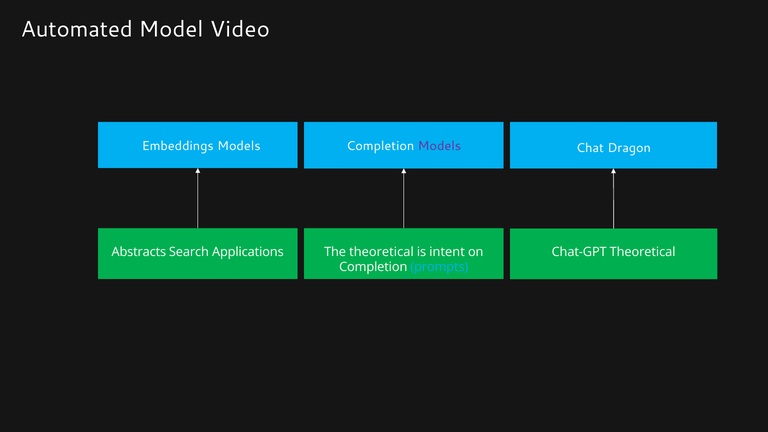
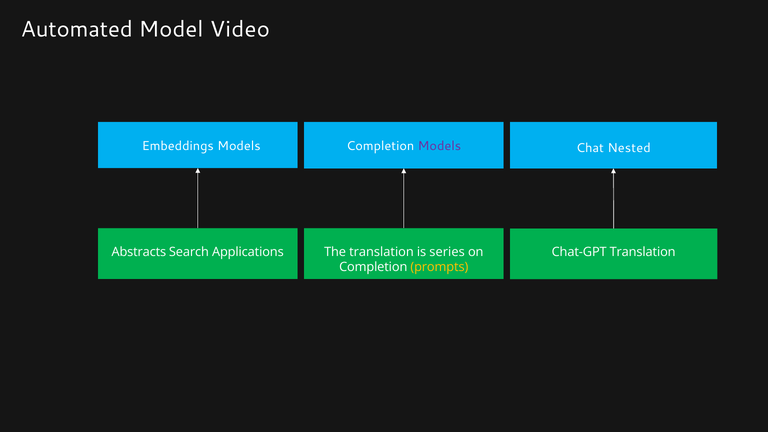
Dragon: Dragon -> Nested (629, 148)
The theoretical: theoretical -> translation (381, 252)
intent: intent -> series (447, 252)
Chat-GPT Theoretical: Theoretical -> Translation (643, 252)
prompts colour: light blue -> yellow (439, 267)
